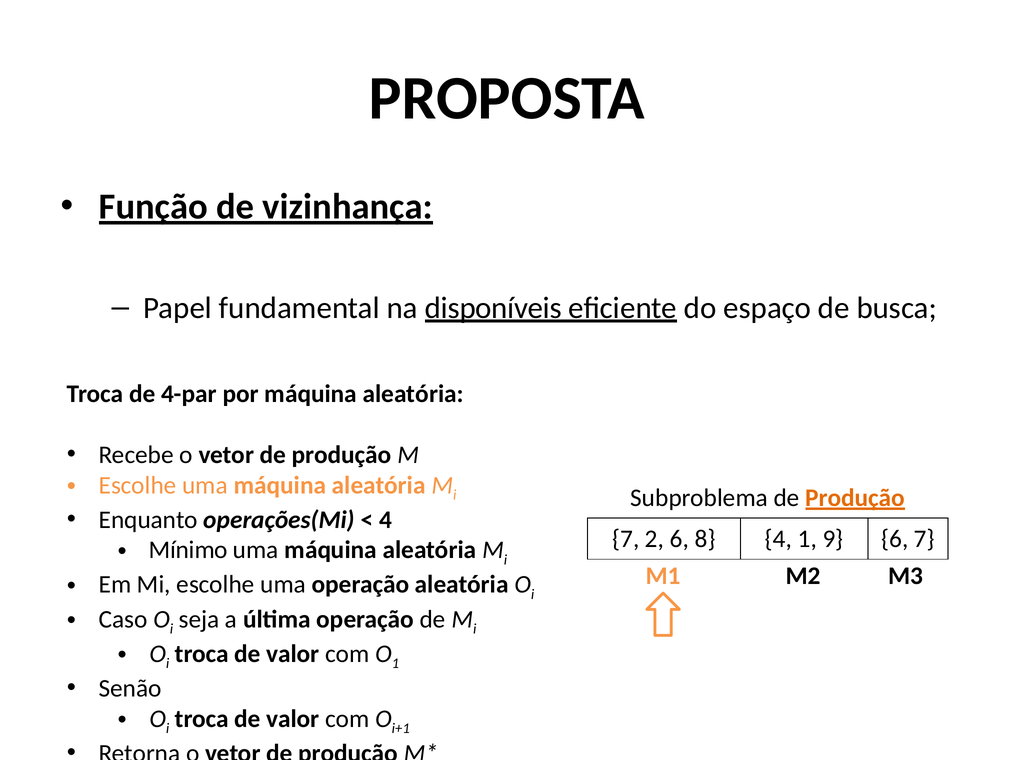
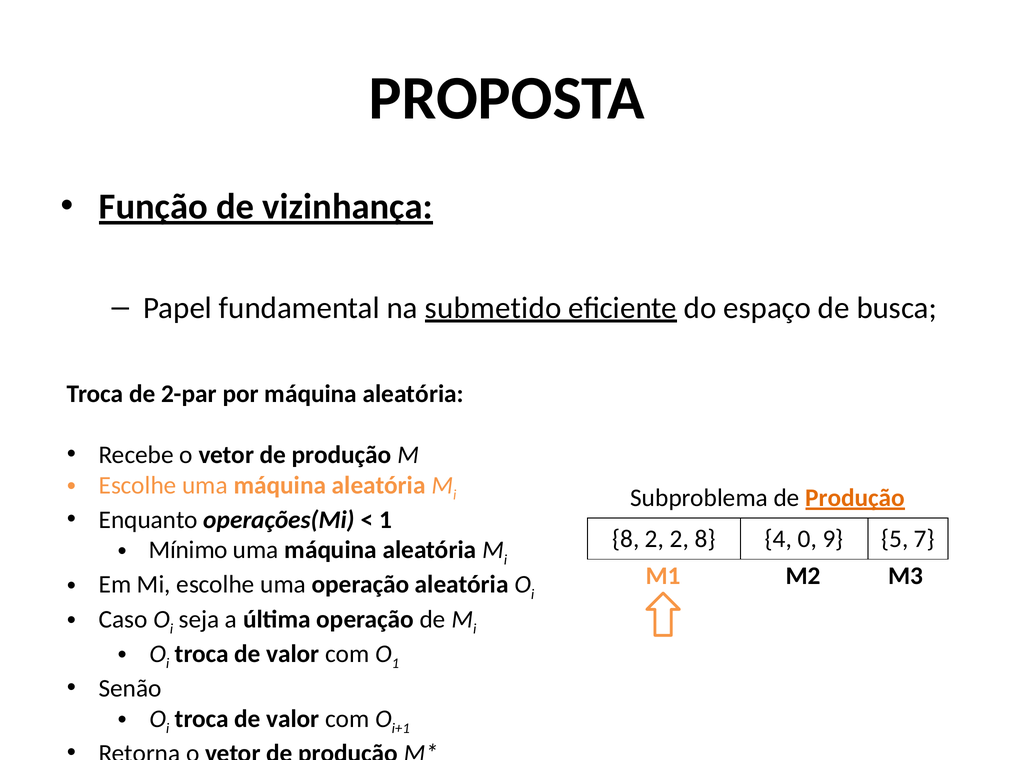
disponíveis: disponíveis -> submetido (493, 308)
4-par: 4-par -> 2-par (189, 394)
4: 4 -> 1 (385, 520)
7: 7 -> 8 (626, 539)
2 6: 6 -> 2 (679, 539)
4 1: 1 -> 0 (807, 539)
9 6: 6 -> 5 (895, 539)
